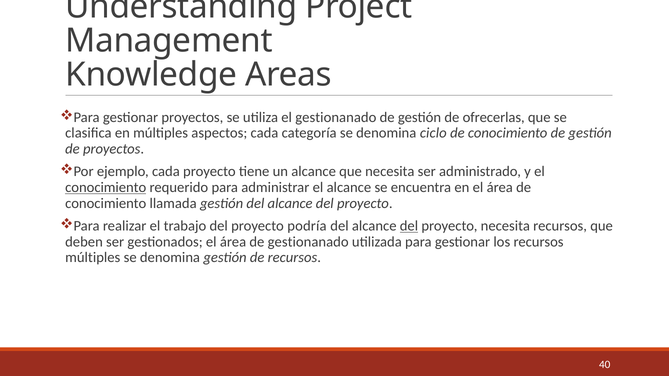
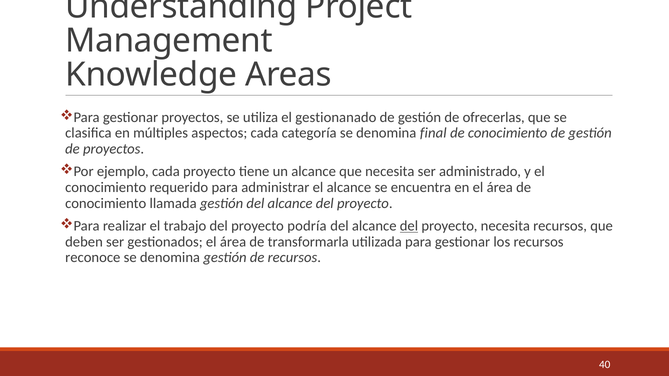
ciclo: ciclo -> final (433, 133)
conocimiento underline: present -> none (106, 188)
de gestionanado: gestionanado -> transformarla (308, 242)
múltiples: múltiples -> reconoce (93, 258)
